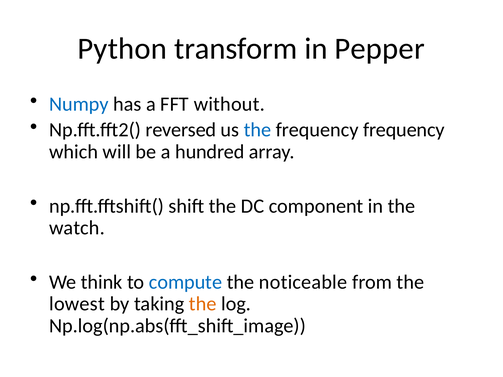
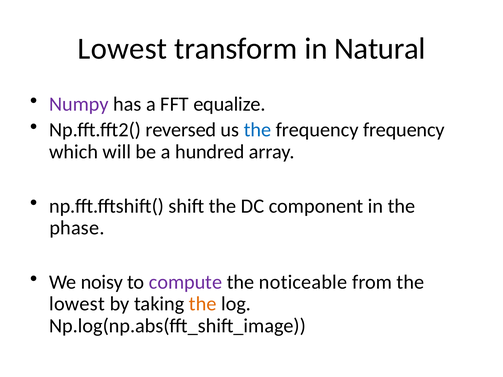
Python: Python -> Lowest (122, 49)
Pepper: Pepper -> Natural (380, 49)
Numpy colour: blue -> purple (79, 104)
without: without -> equalize (230, 104)
watch: watch -> phase (77, 228)
think: think -> noisy (102, 282)
compute colour: blue -> purple (186, 282)
